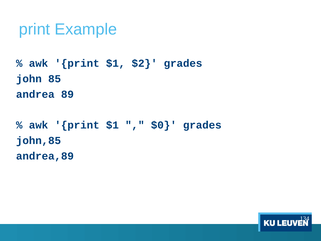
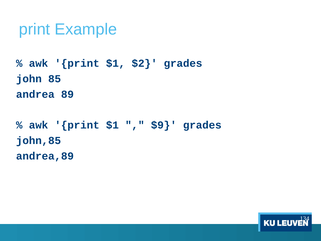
$0: $0 -> $9 (164, 125)
